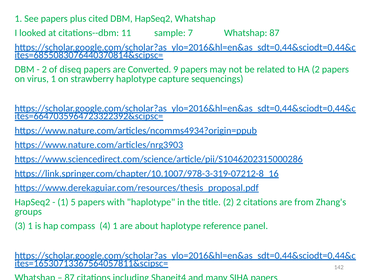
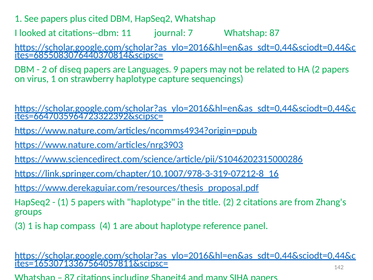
sample: sample -> journal (170, 33)
Converted: Converted -> Languages (150, 69)
